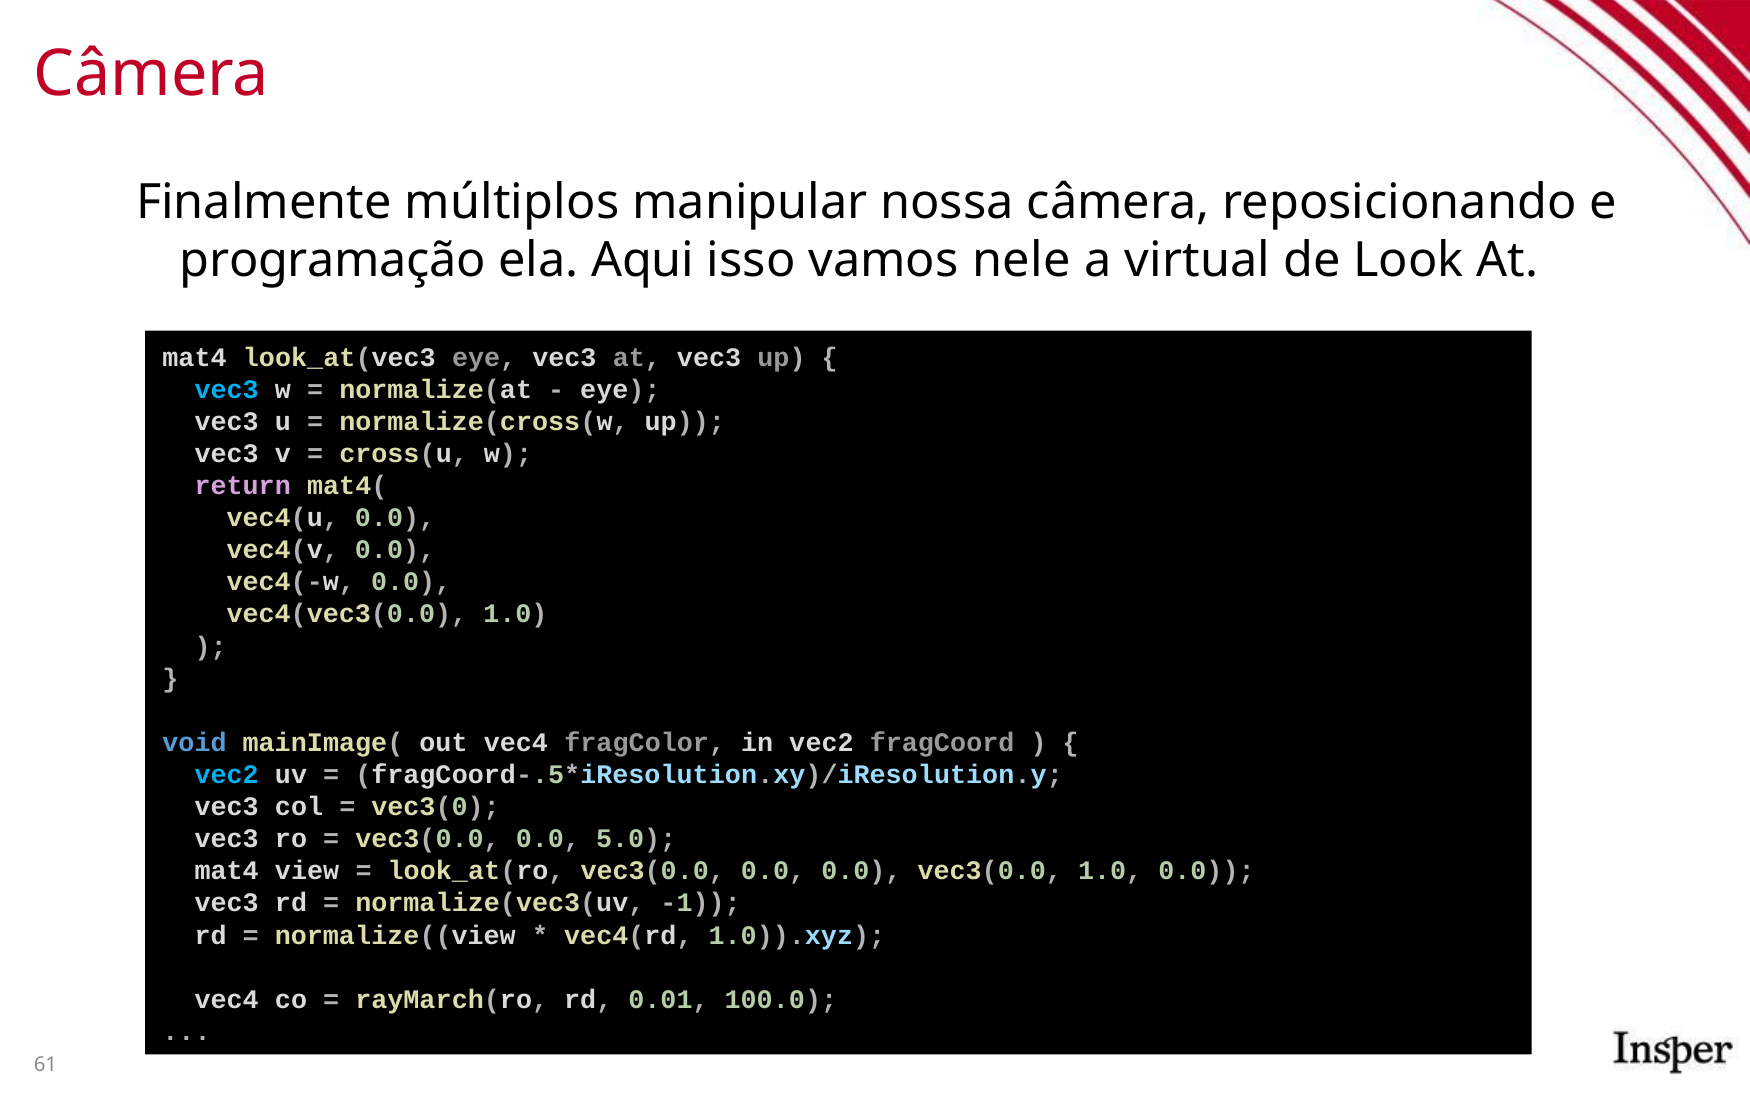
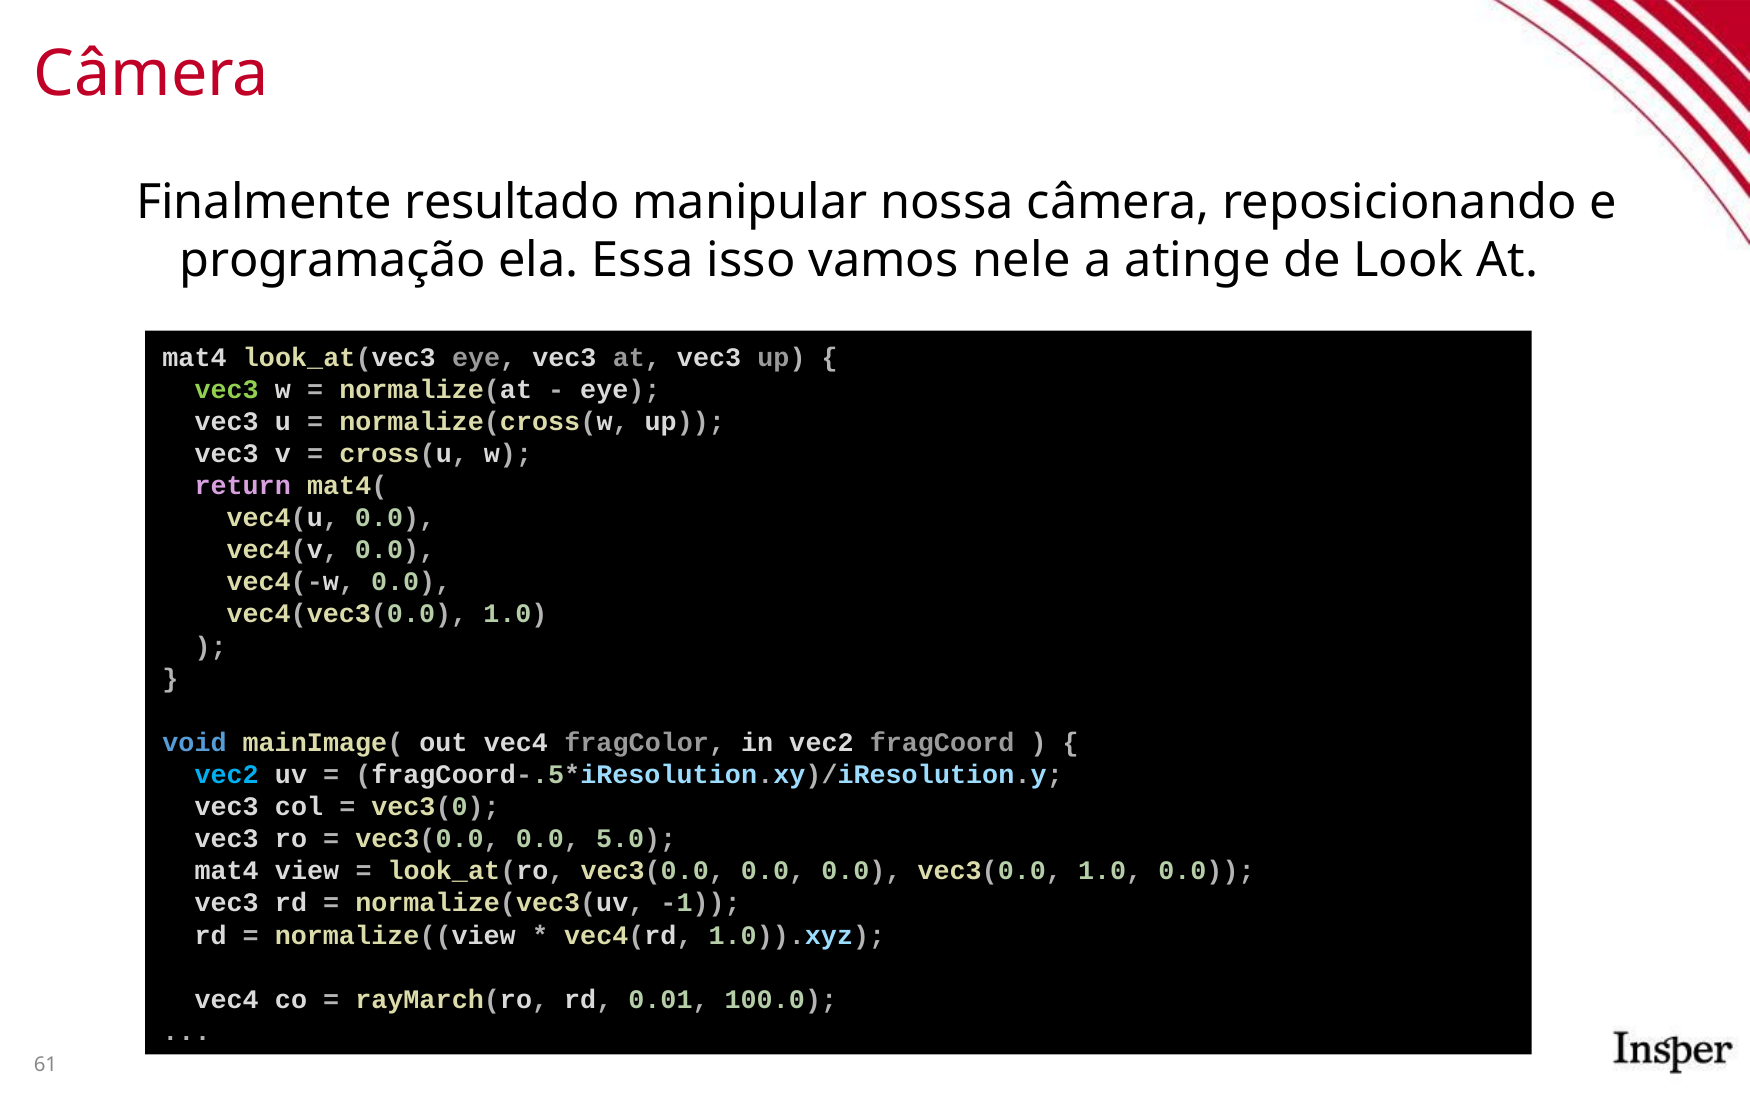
múltiplos: múltiplos -> resultado (512, 202)
Aqui: Aqui -> Essa (643, 260)
virtual: virtual -> atinge (1198, 260)
vec3 colour: light blue -> light green (227, 389)
